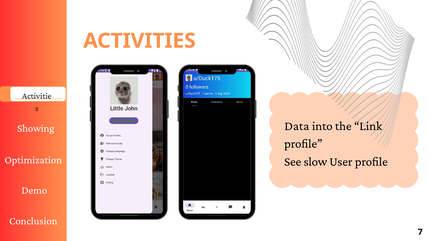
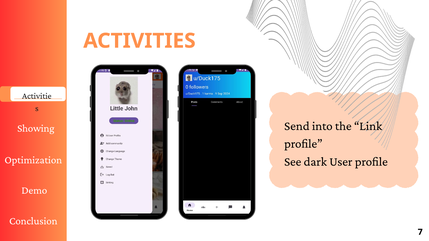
Data: Data -> Send (297, 126)
slow: slow -> dark (315, 162)
